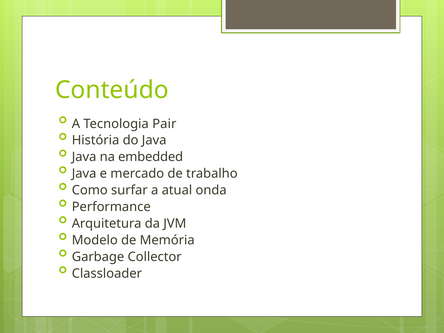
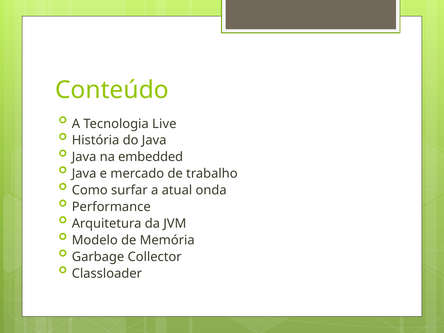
Pair: Pair -> Live (164, 124)
